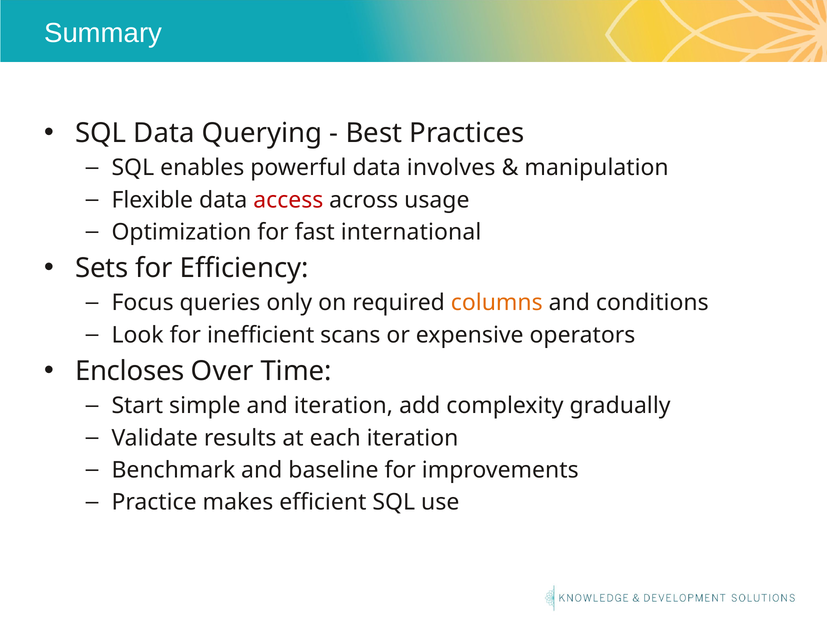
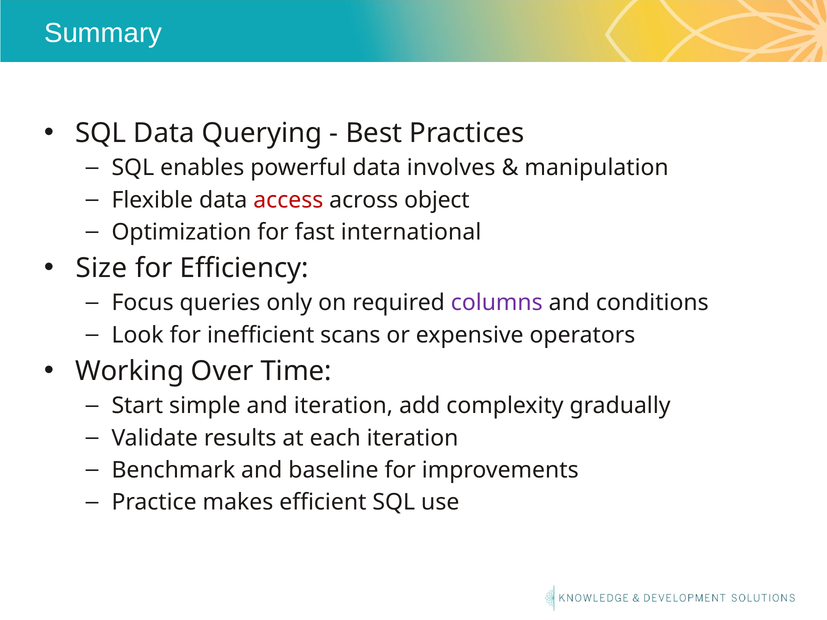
usage: usage -> object (437, 200)
Sets: Sets -> Size (101, 268)
columns colour: orange -> purple (497, 303)
Encloses: Encloses -> Working (130, 371)
